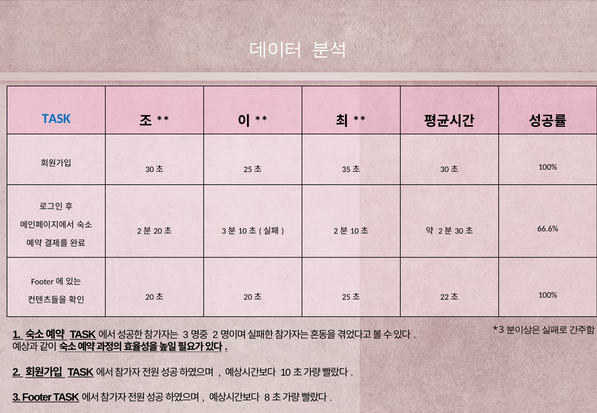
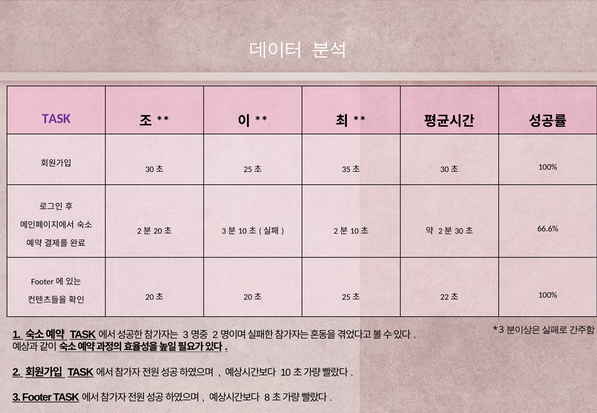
TASK colour: blue -> purple (56, 119)
